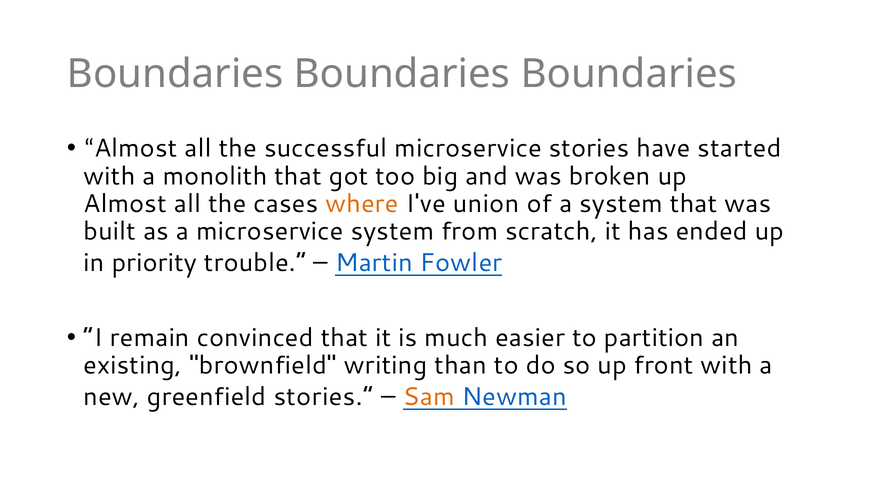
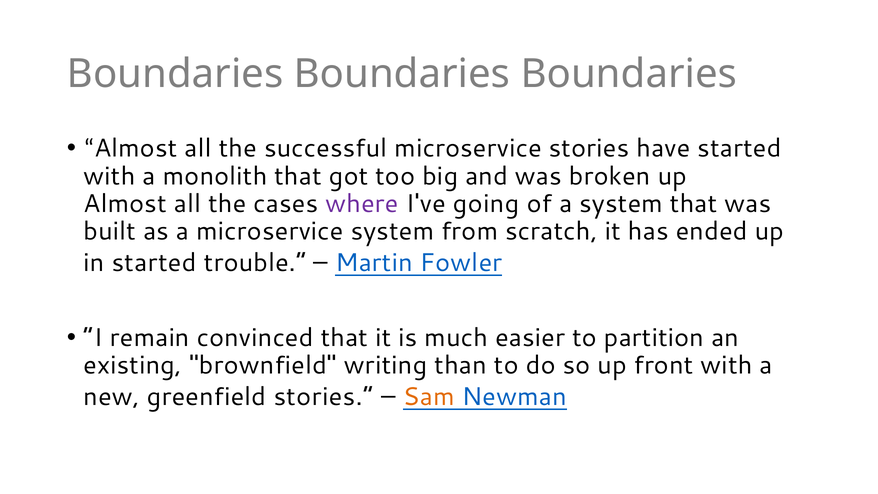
where colour: orange -> purple (362, 204)
union: union -> going (486, 204)
in priority: priority -> started (154, 263)
